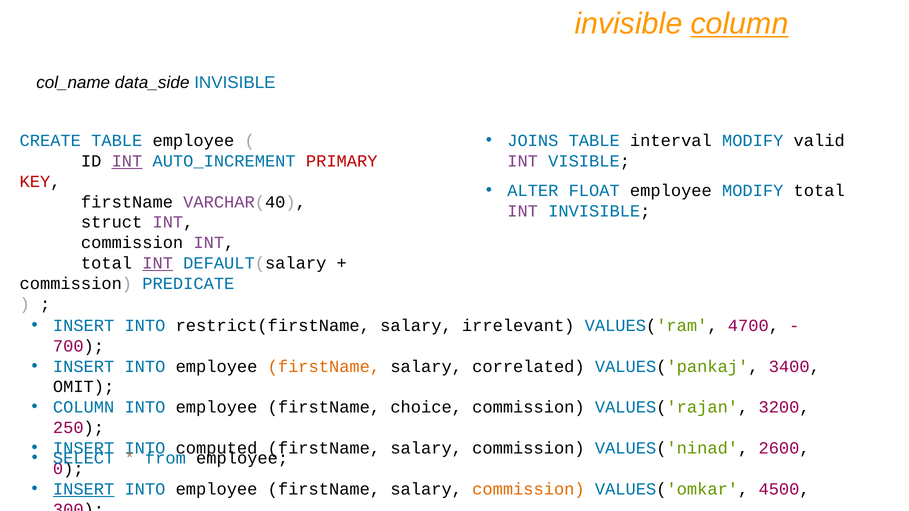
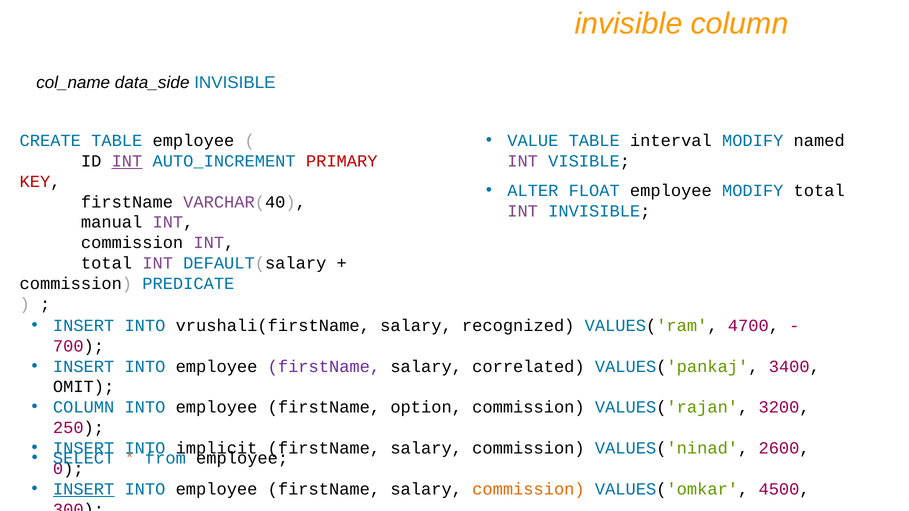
column underline: present -> none (740, 24)
JOINS: JOINS -> VALUE (533, 141)
valid: valid -> named (819, 141)
struct: struct -> manual (112, 222)
INT underline: present -> none (158, 263)
restrict(firstName: restrict(firstName -> vrushali(firstName (273, 326)
irrelevant: irrelevant -> recognized (518, 326)
firstName colour: orange -> purple (324, 367)
choice: choice -> option (426, 408)
computed: computed -> implicit (217, 448)
